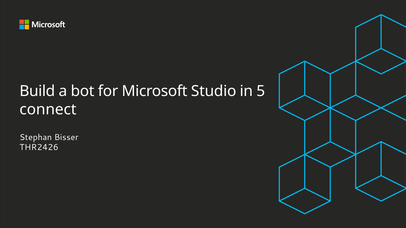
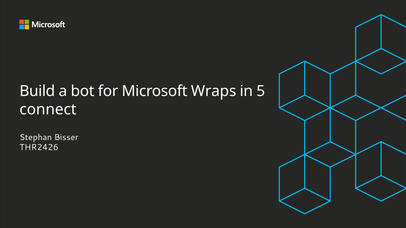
Studio: Studio -> Wraps (214, 91)
